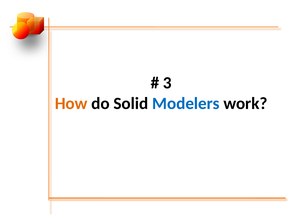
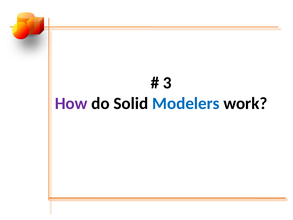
How colour: orange -> purple (71, 103)
